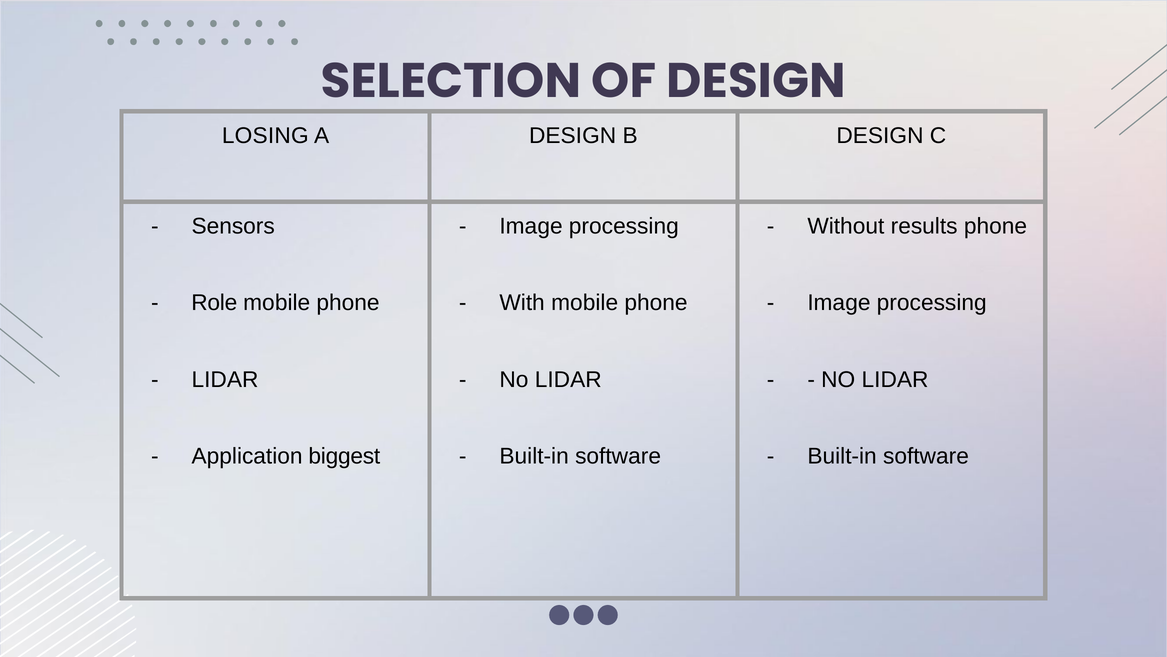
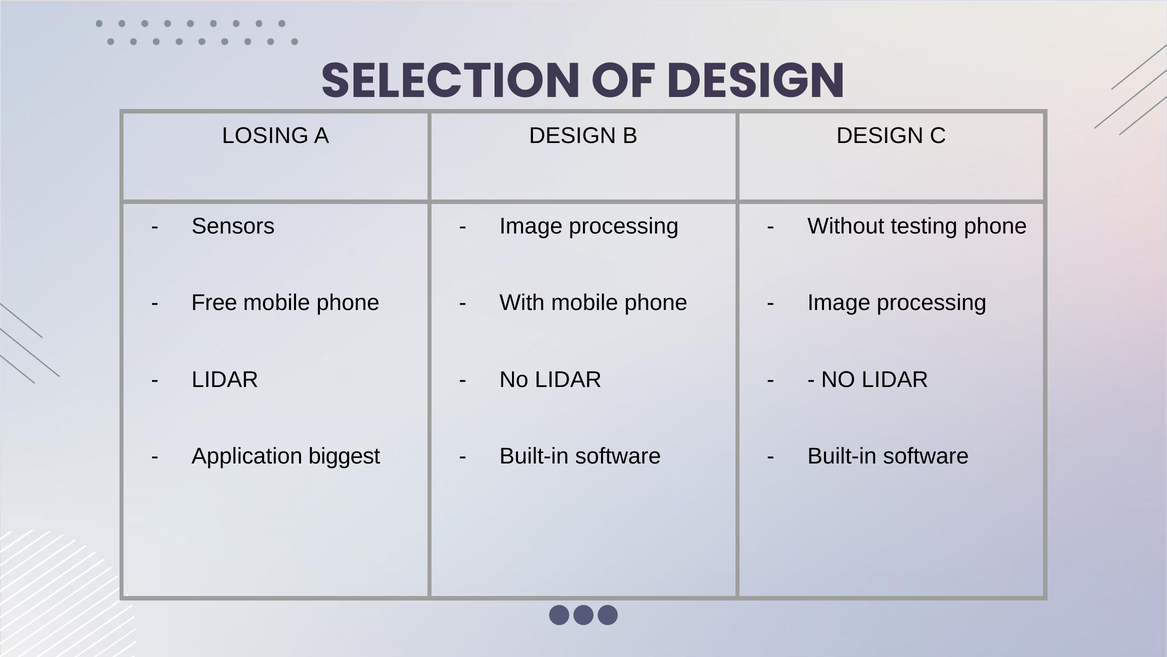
results: results -> testing (924, 226)
Role: Role -> Free (214, 303)
